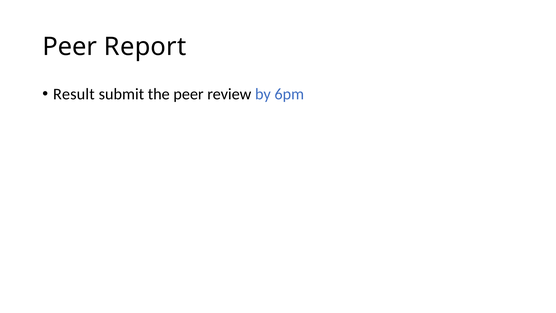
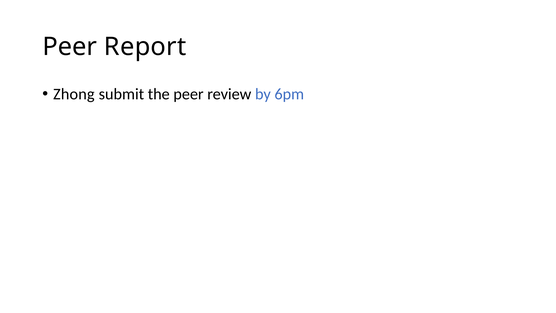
Result: Result -> Zhong (74, 94)
